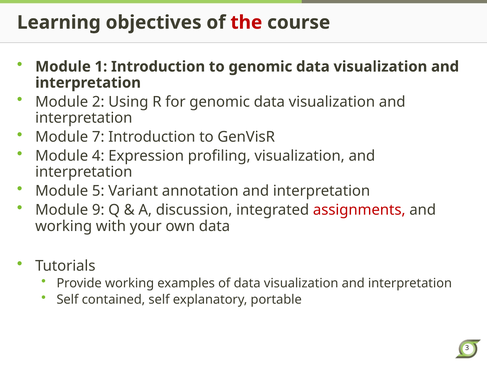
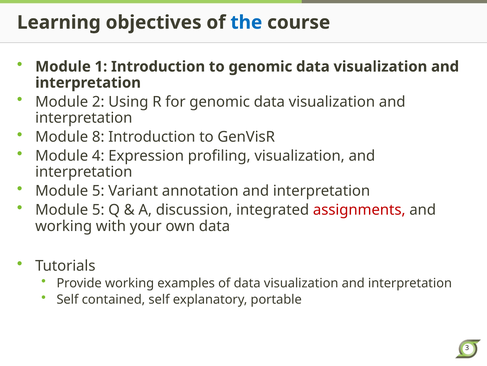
the colour: red -> blue (246, 22)
7: 7 -> 8 (98, 137)
9: 9 -> 5 (98, 210)
